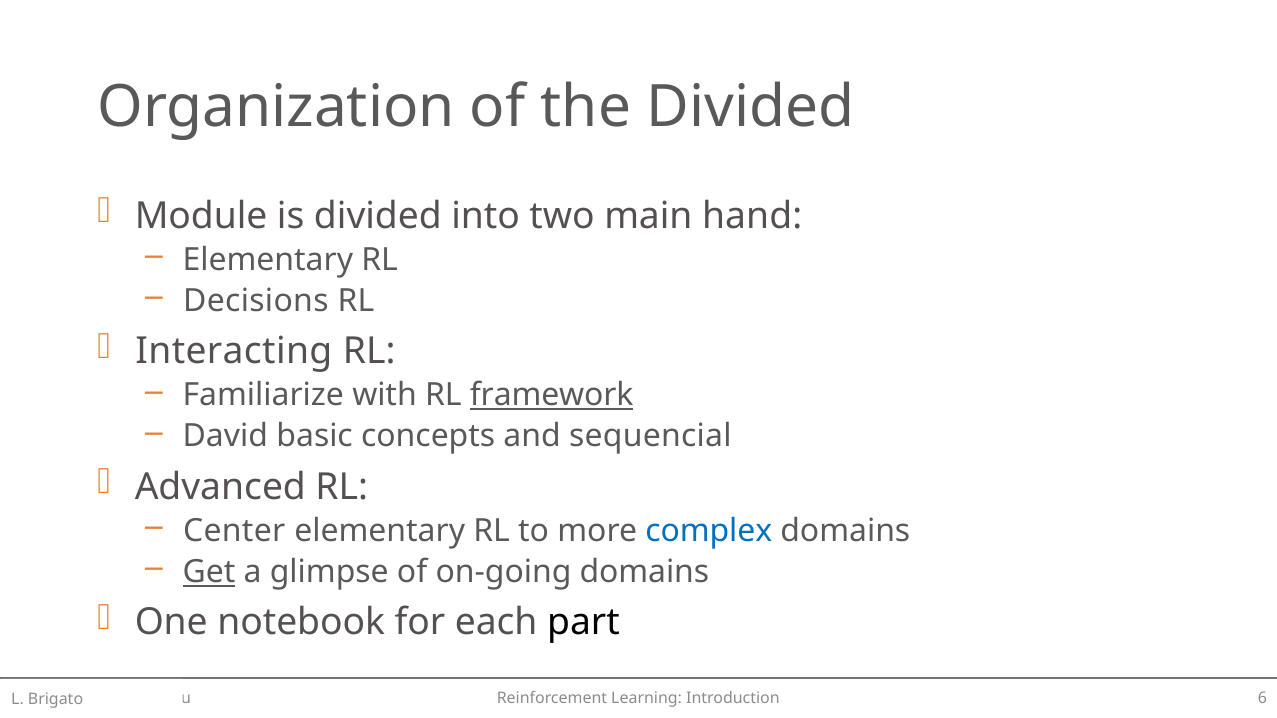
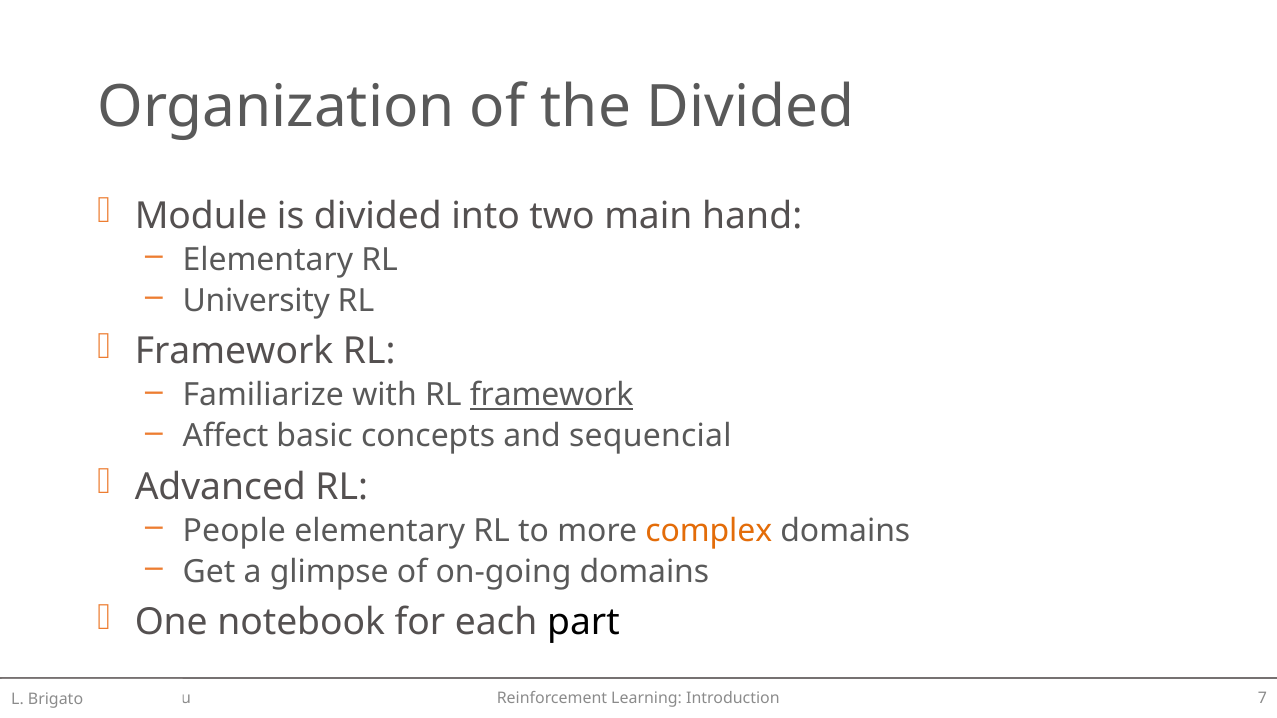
Decisions: Decisions -> University (256, 301)
Interacting: Interacting -> Framework (234, 351)
David: David -> Affect (226, 437)
Center: Center -> People (234, 531)
complex colour: blue -> orange (709, 531)
Get underline: present -> none (209, 572)
6: 6 -> 7 (1263, 698)
